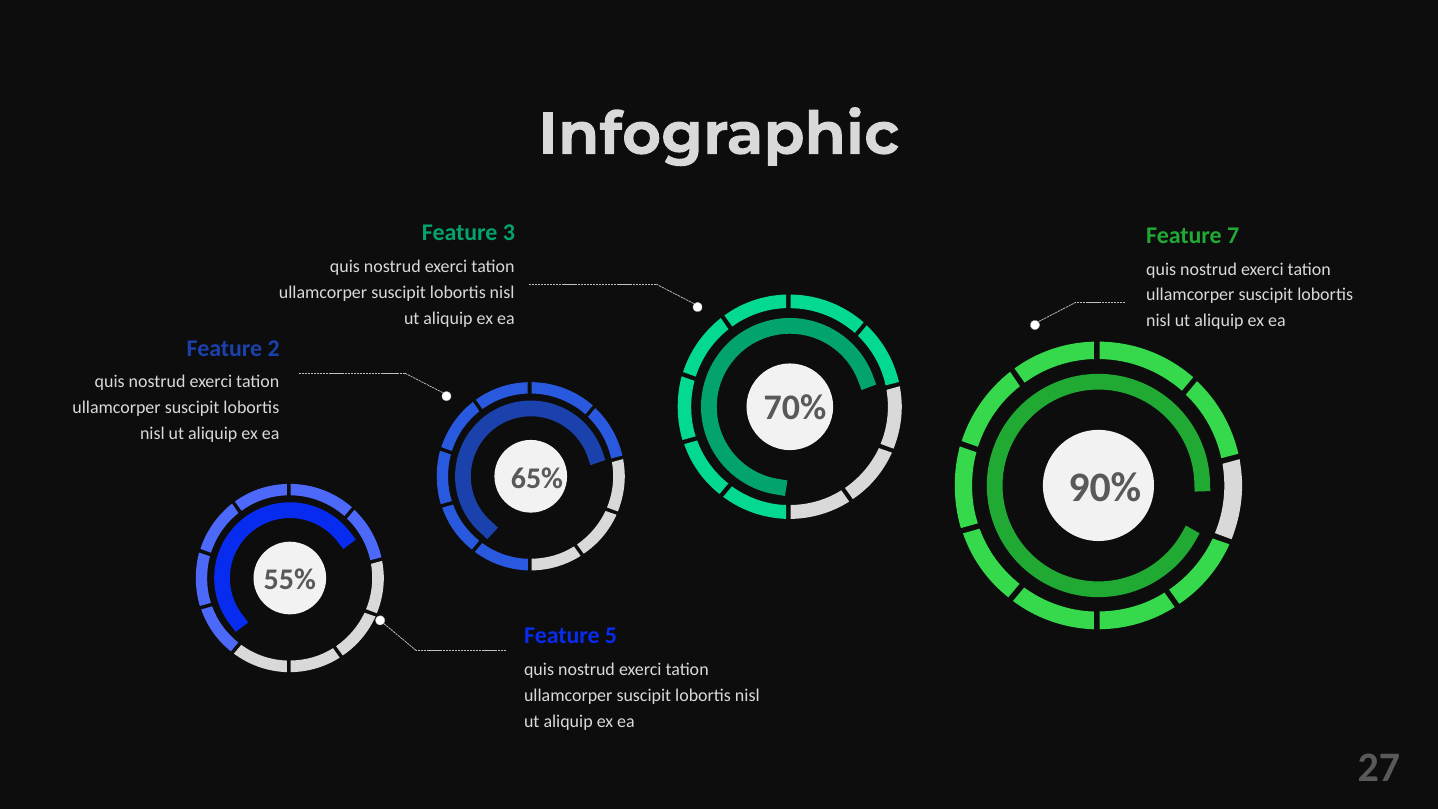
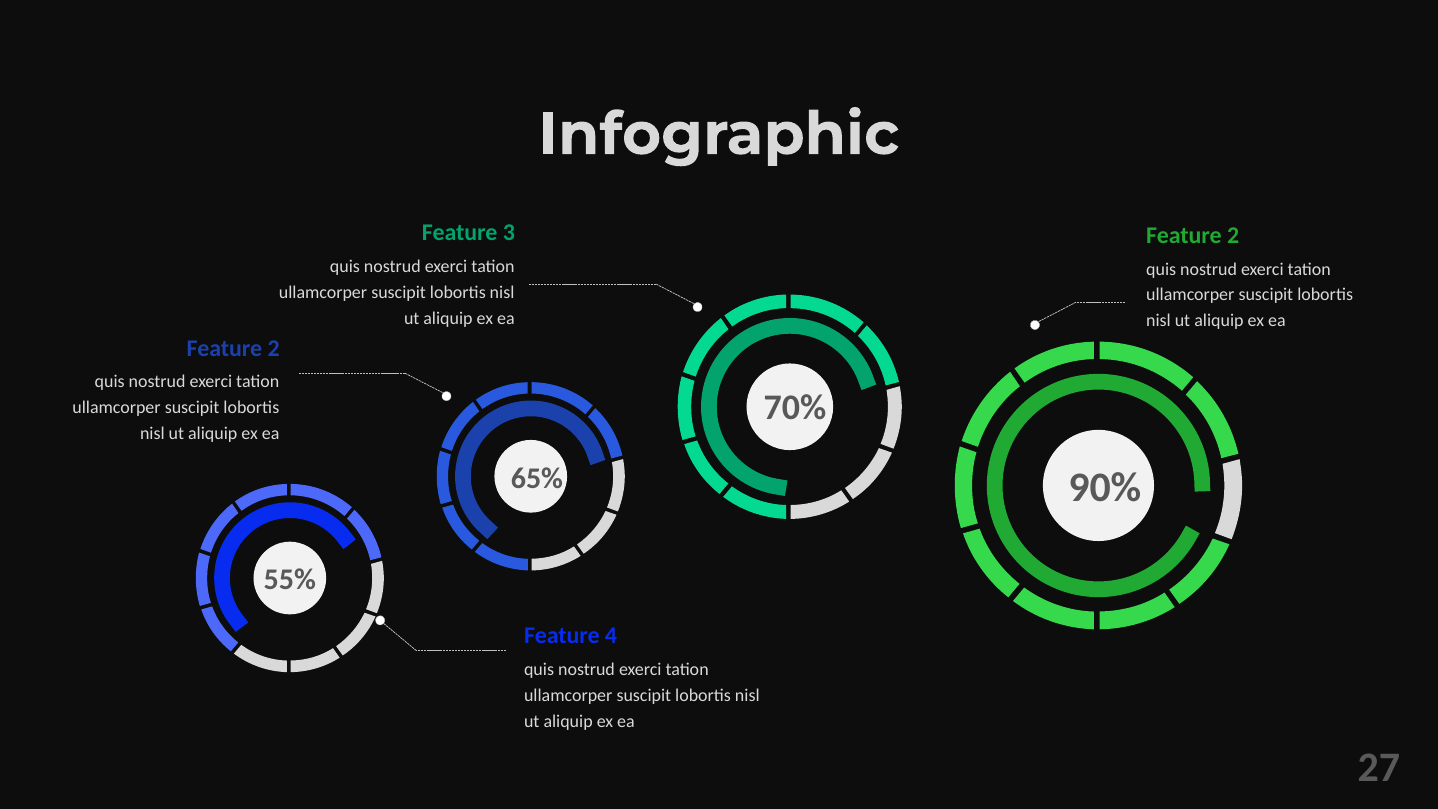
7: 7 -> 2 (1233, 235)
5: 5 -> 4 (611, 636)
